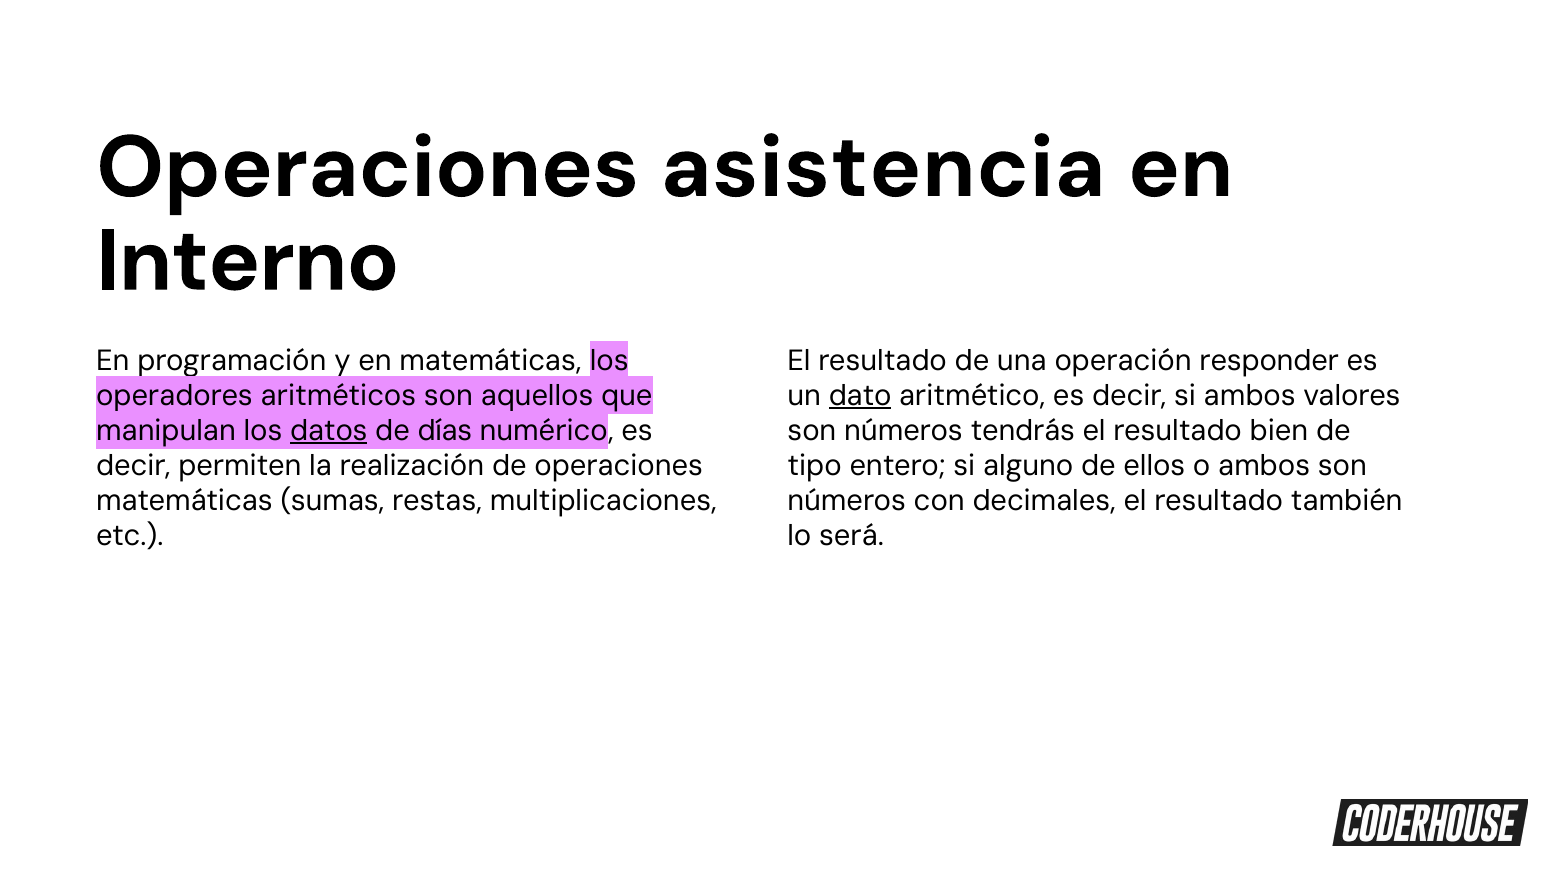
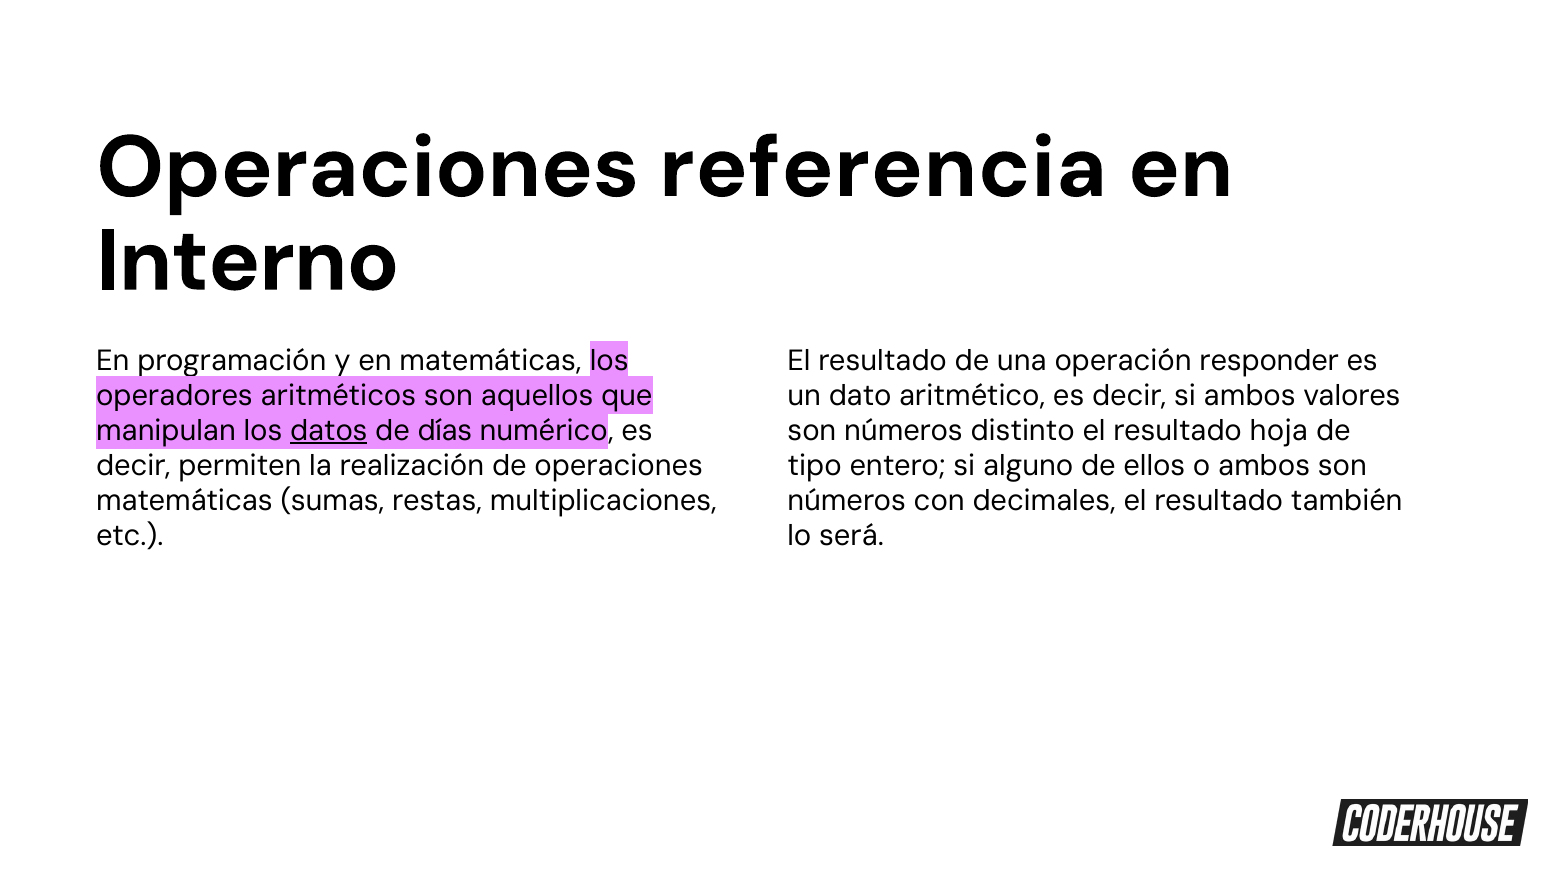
asistencia: asistencia -> referencia (883, 167)
dato underline: present -> none (860, 396)
tendrás: tendrás -> distinto (1023, 431)
bien: bien -> hoja (1279, 431)
